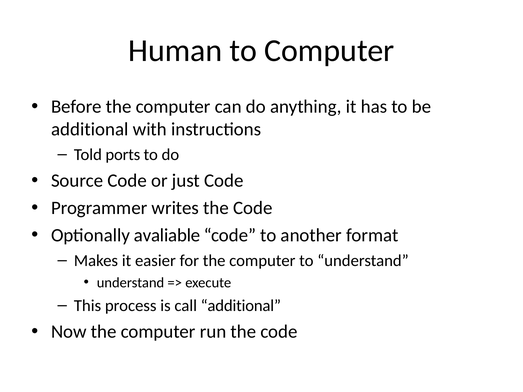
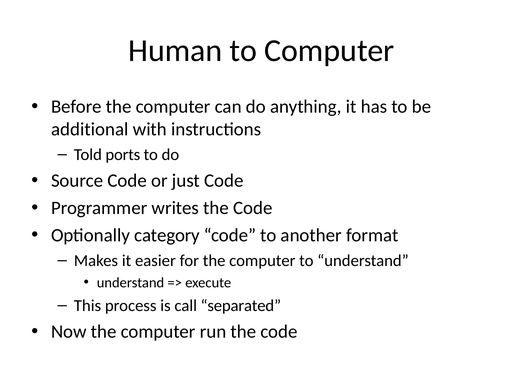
avaliable: avaliable -> category (167, 235)
call additional: additional -> separated (241, 306)
